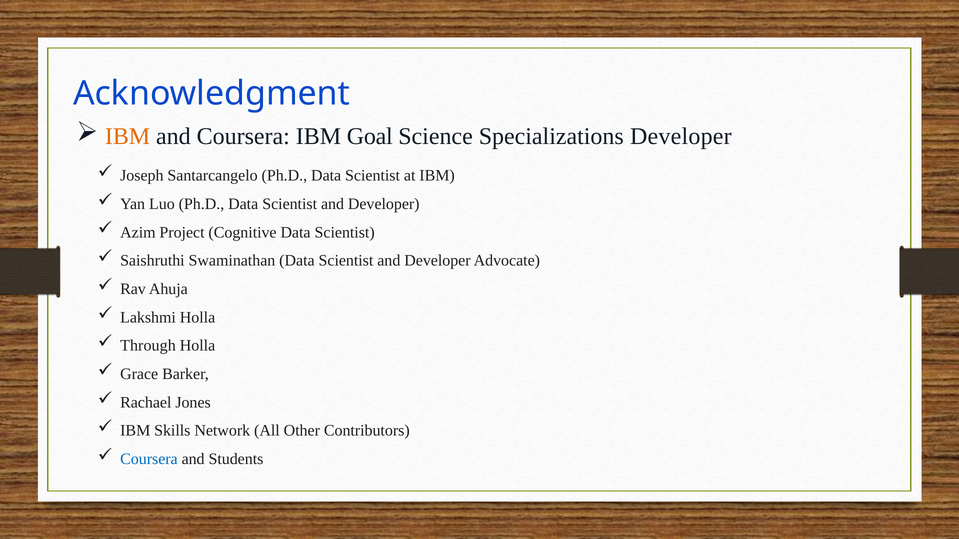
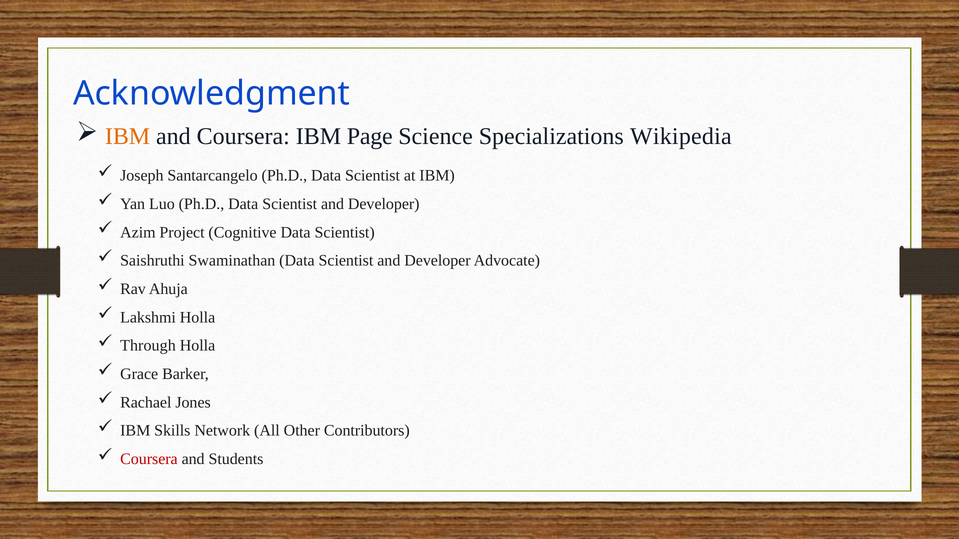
Goal: Goal -> Page (370, 136)
Specializations Developer: Developer -> Wikipedia (681, 136)
Coursera colour: blue -> red (149, 459)
